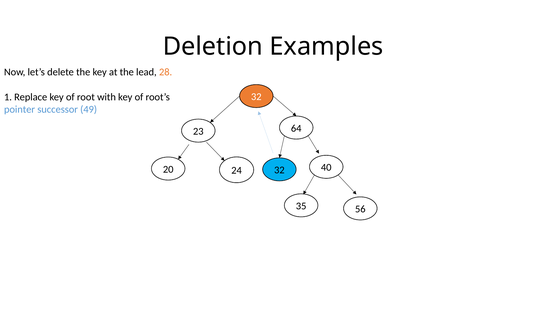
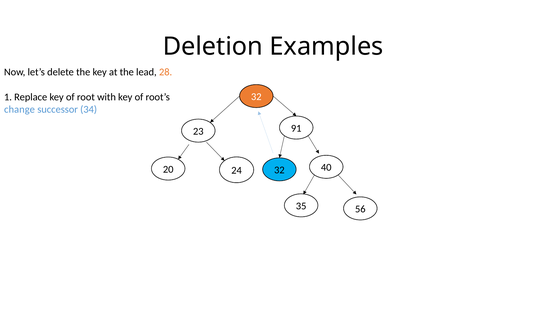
pointer: pointer -> change (20, 109)
49: 49 -> 34 (89, 109)
64: 64 -> 91 (296, 128)
